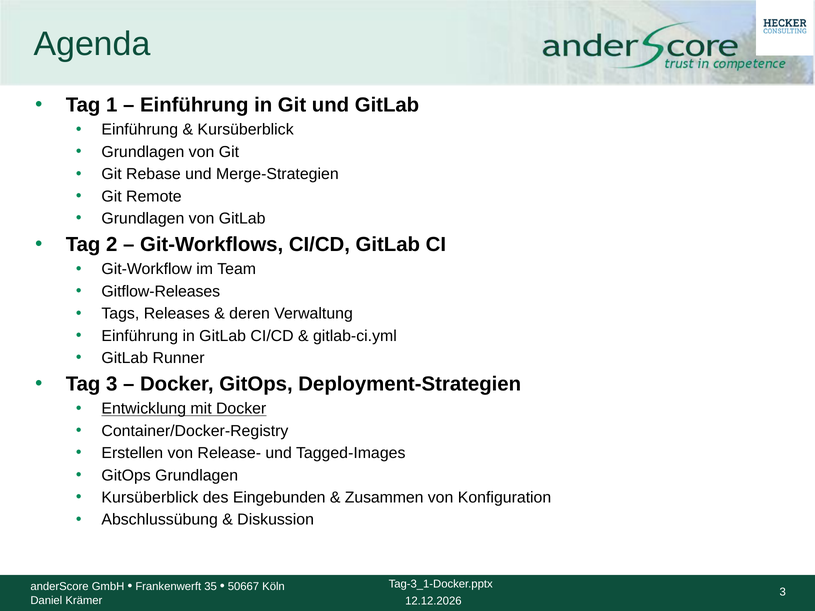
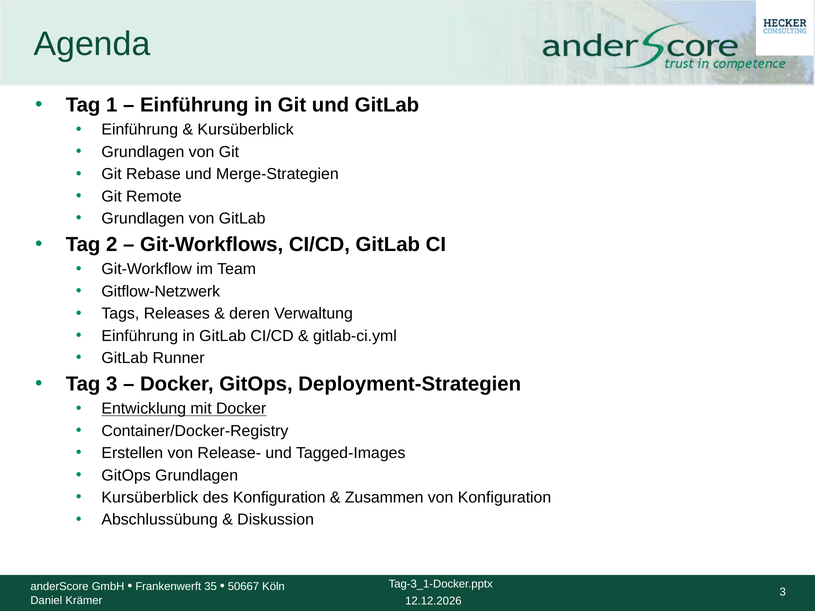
Gitflow-Releases: Gitflow-Releases -> Gitflow-Netzwerk (161, 292)
des Eingebunden: Eingebunden -> Konfiguration (279, 498)
